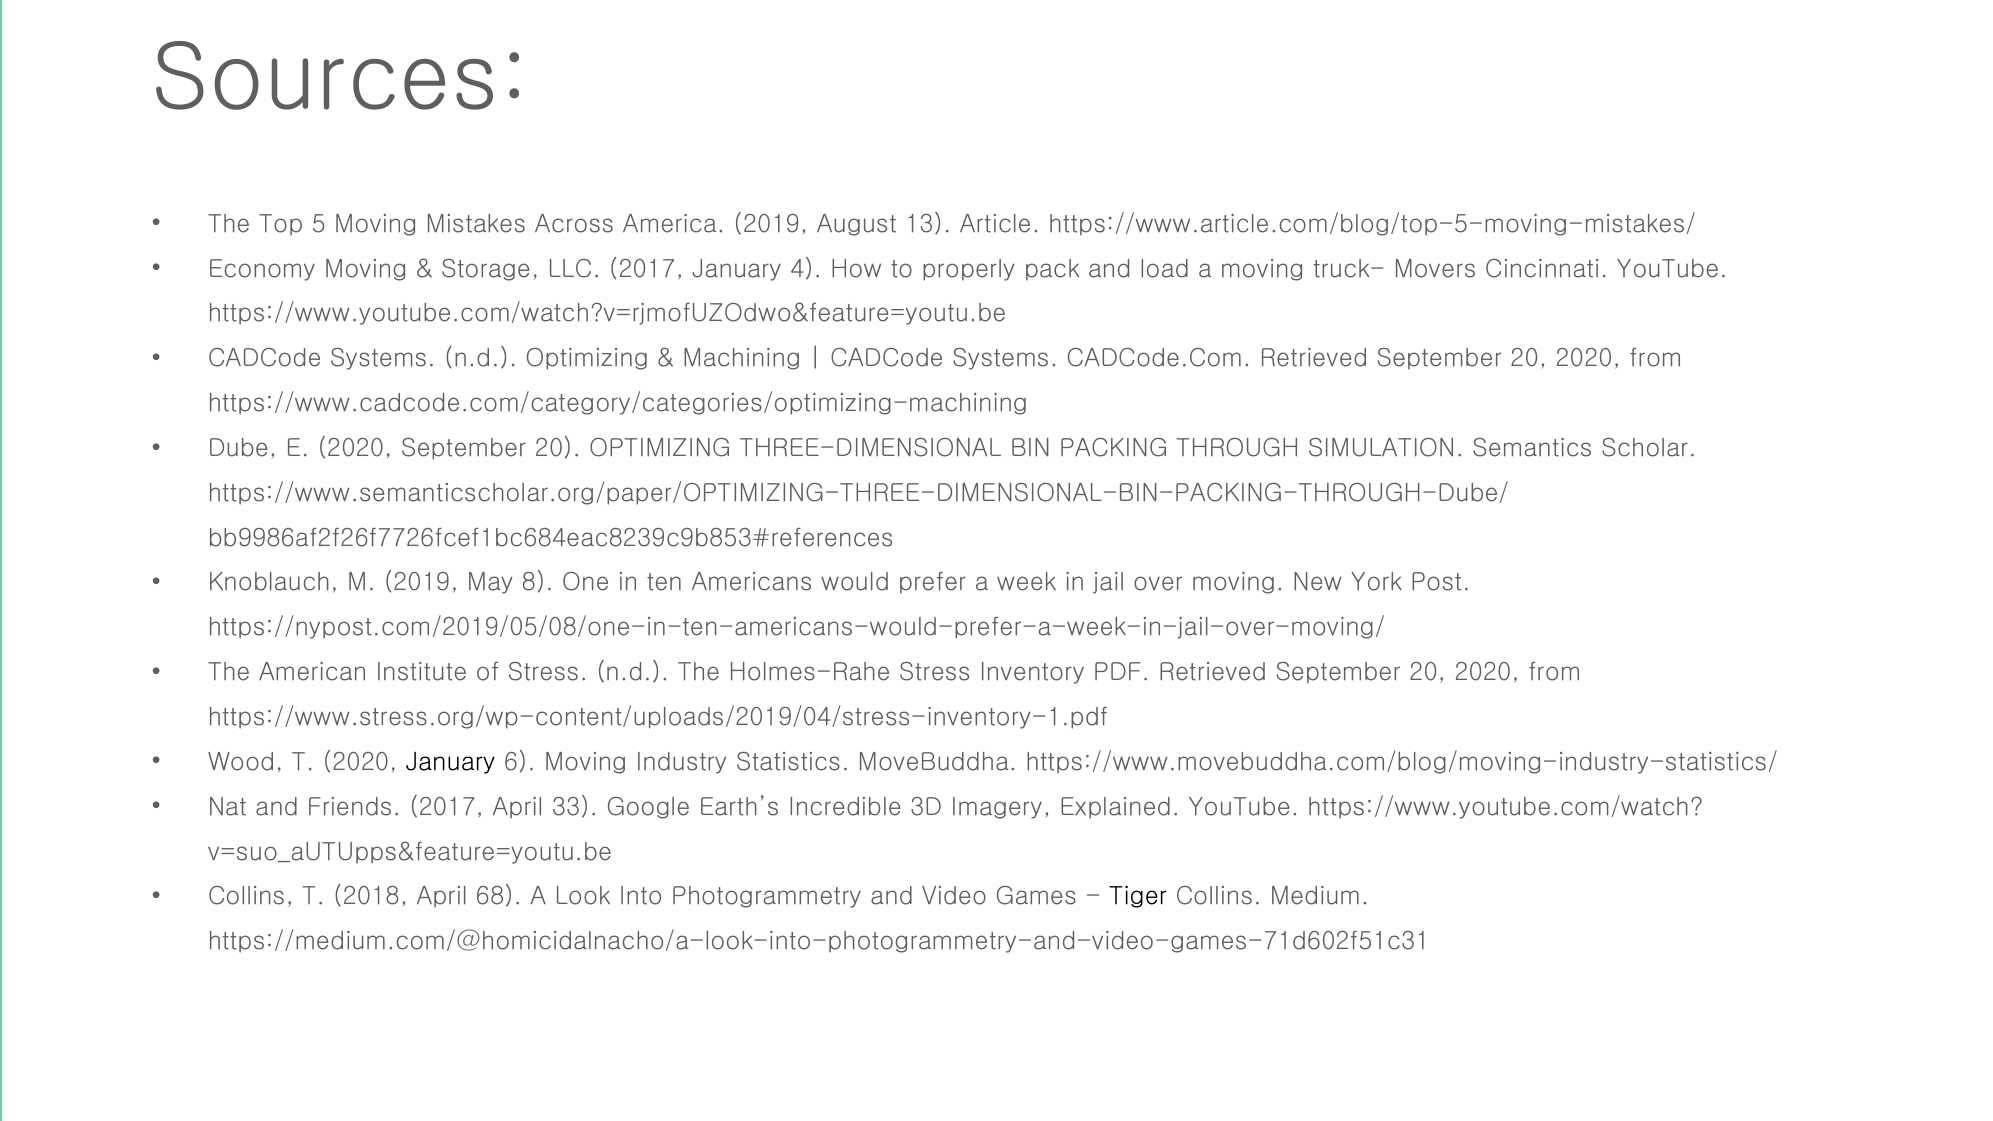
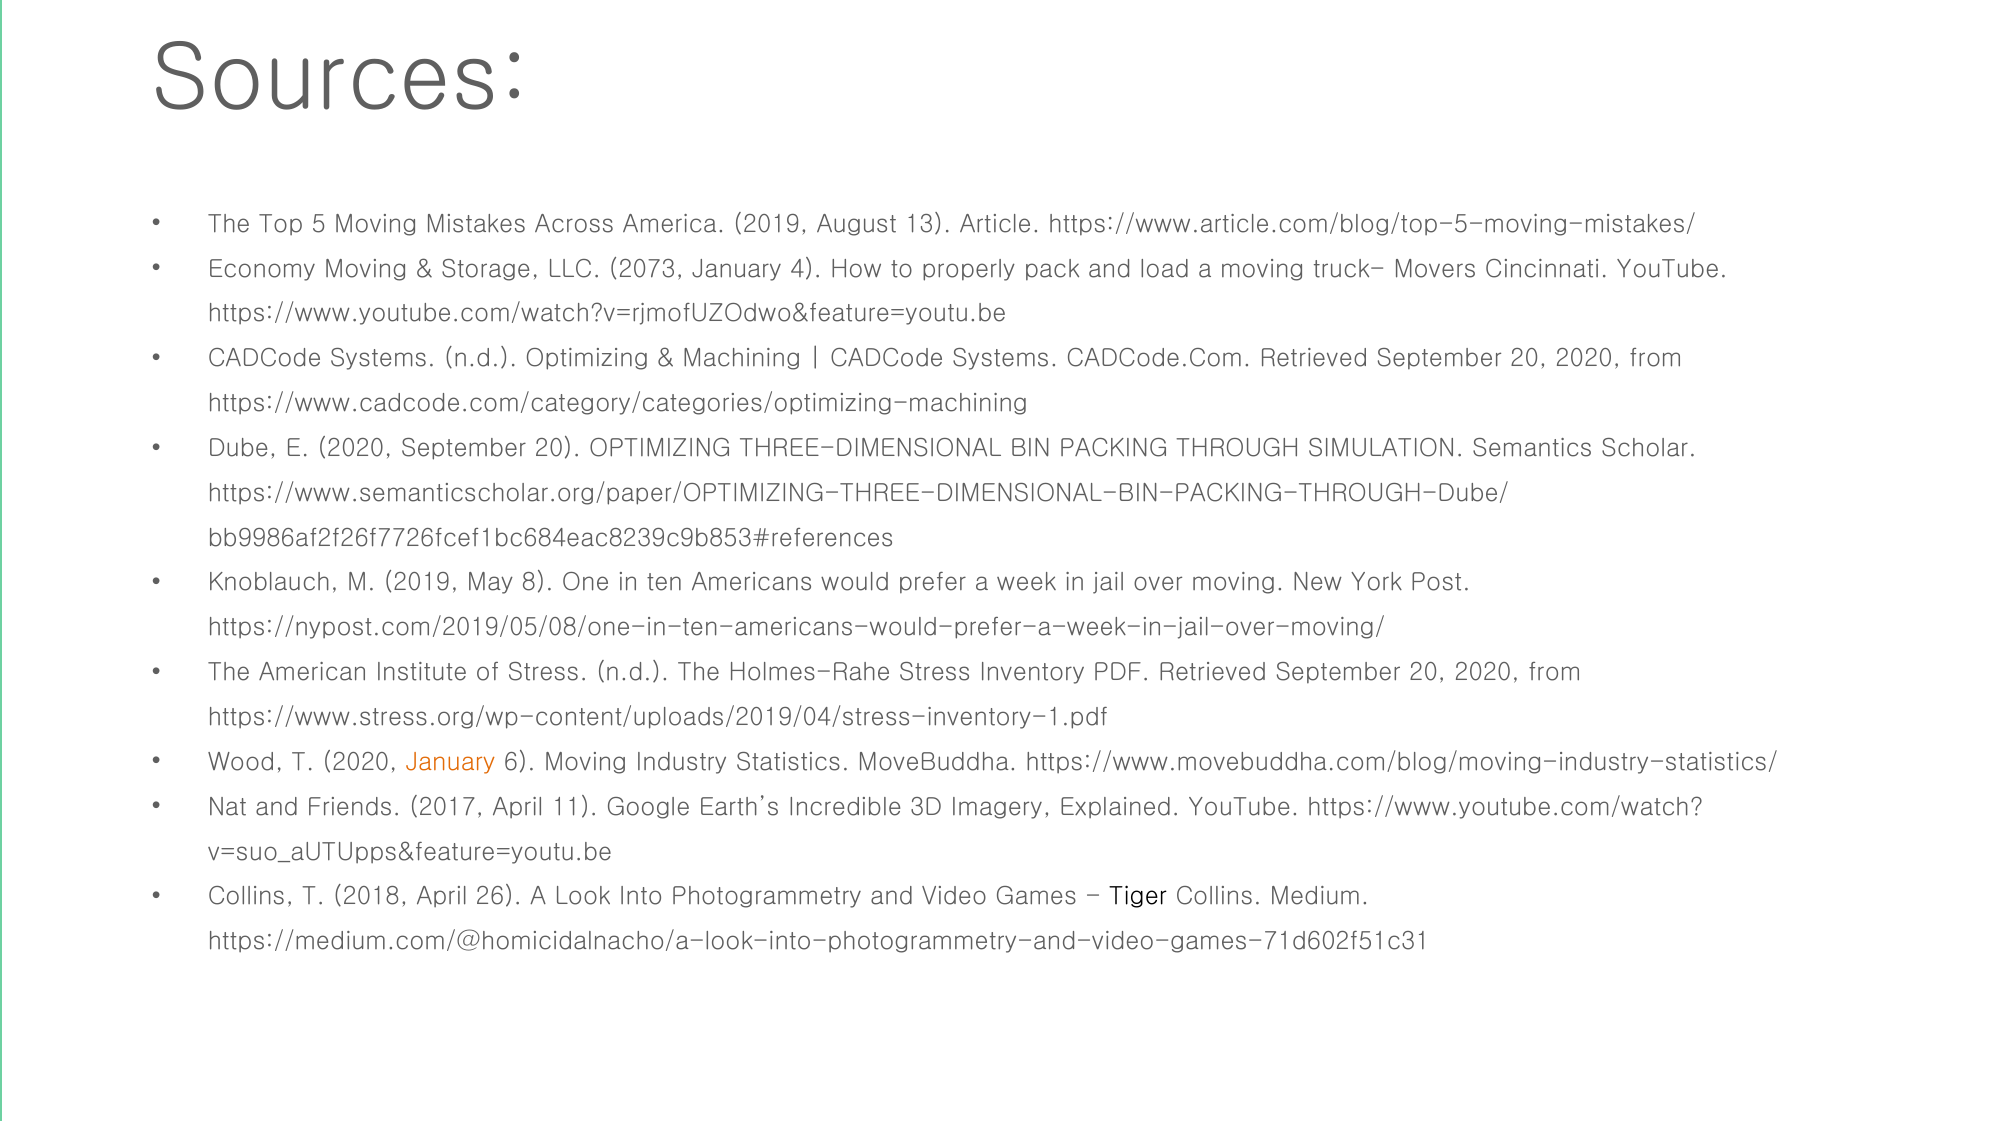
LLC 2017: 2017 -> 2073 (646, 269)
January colour: black -> orange (451, 762)
33: 33 -> 11 (575, 807)
68: 68 -> 26 (499, 897)
